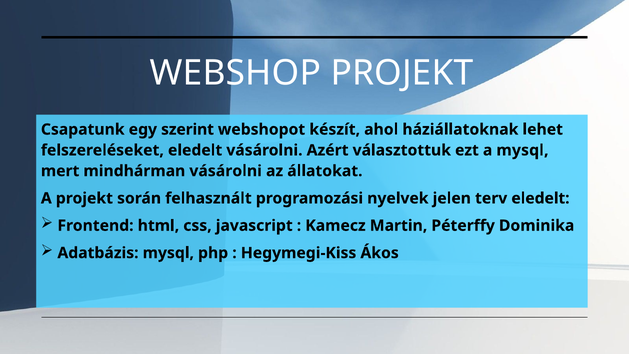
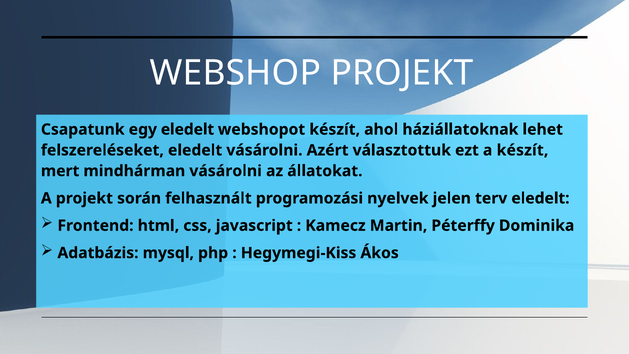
egy szerint: szerint -> eledelt (188, 129)
a mysql: mysql -> készít (522, 150)
